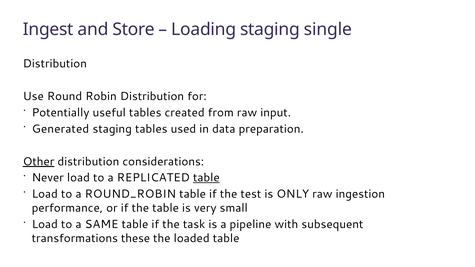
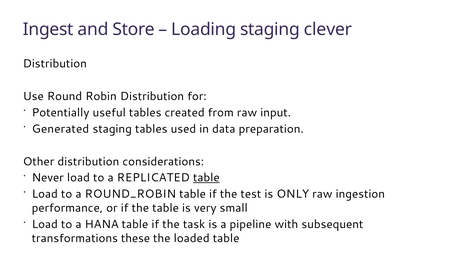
single: single -> clever (328, 30)
Other underline: present -> none (39, 162)
SAME: SAME -> HANA (102, 225)
